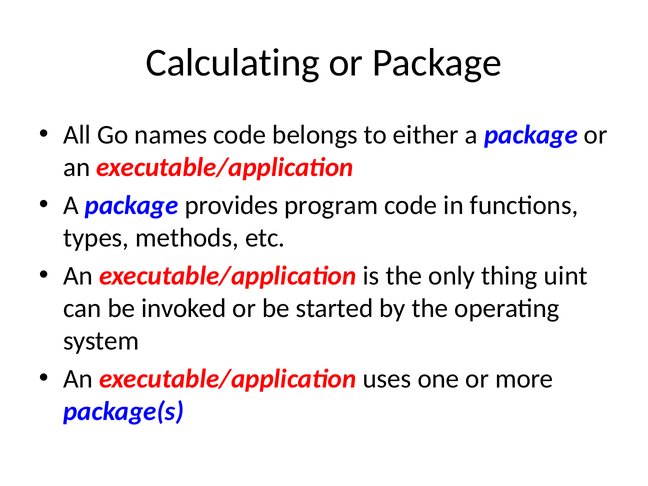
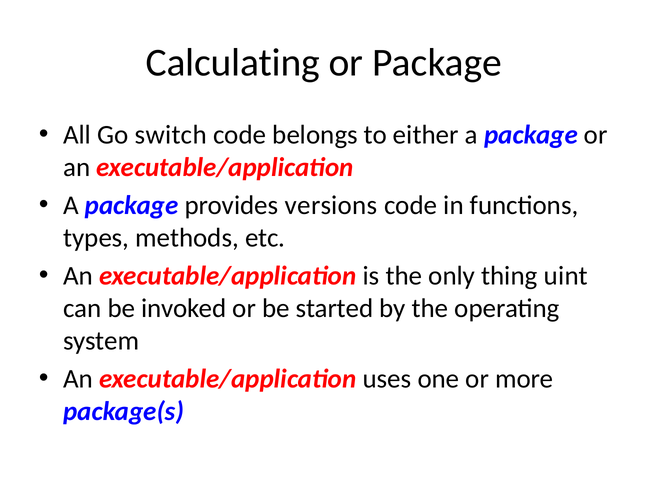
names: names -> switch (171, 135)
program: program -> versions (331, 205)
